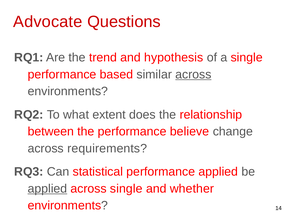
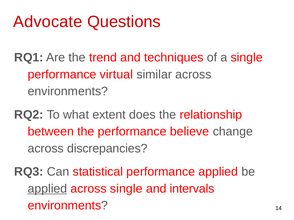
hypothesis: hypothesis -> techniques (174, 58)
based: based -> virtual (116, 75)
across underline: present -> none (193, 75)
requirements: requirements -> discrepancies (107, 149)
whether: whether -> intervals (192, 189)
